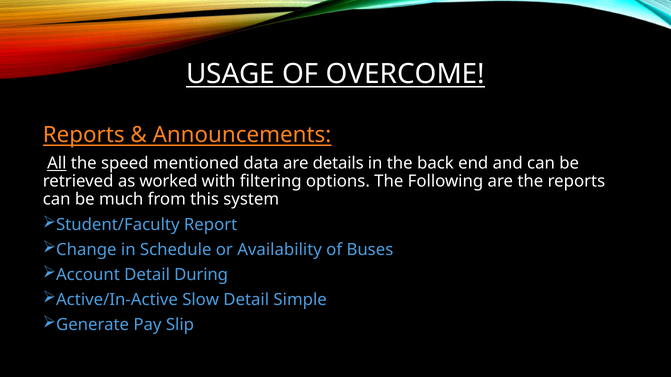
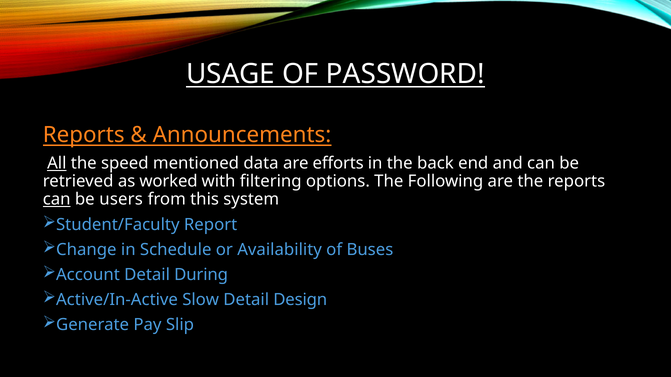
OVERCOME: OVERCOME -> PASSWORD (405, 74)
details: details -> efforts (338, 163)
can underline: none -> present (57, 200)
much: much -> users (121, 200)
Simple: Simple -> Design (300, 300)
